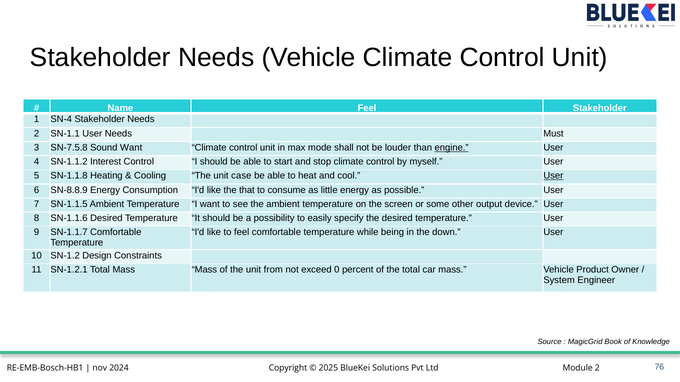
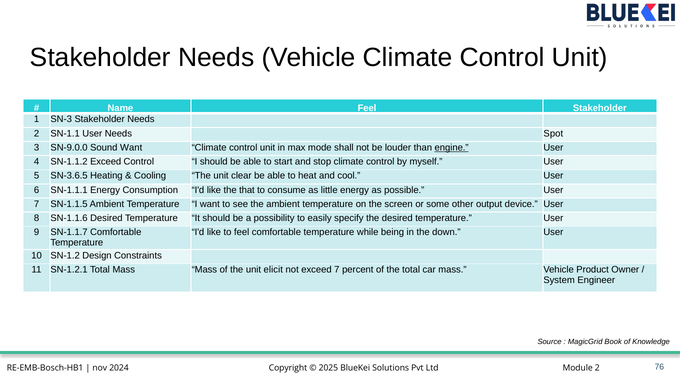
SN-4: SN-4 -> SN-3 (61, 119)
Must: Must -> Spot (553, 134)
SN-7.5.8: SN-7.5.8 -> SN-9.0.0 (69, 148)
SN-1.1.2 Interest: Interest -> Exceed (106, 162)
SN-1.1.8: SN-1.1.8 -> SN-3.6.5 (69, 176)
case: case -> clear (241, 176)
User underline: present -> none (553, 176)
SN-8.8.9: SN-8.8.9 -> SN-1.1.1 (69, 190)
from: from -> elicit (273, 270)
exceed 0: 0 -> 7 (337, 270)
